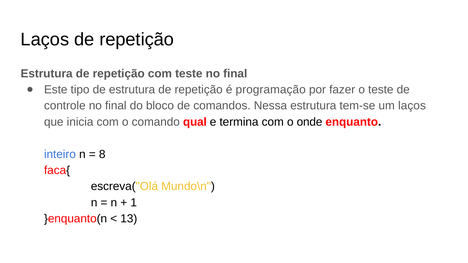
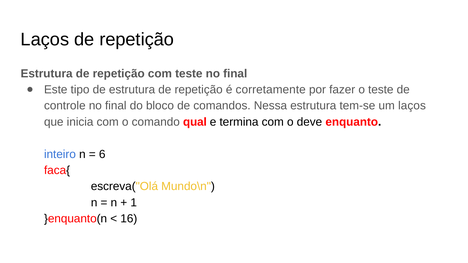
programação: programação -> corretamente (271, 90)
onde: onde -> deve (309, 122)
8: 8 -> 6 (102, 154)
13: 13 -> 16 (129, 219)
